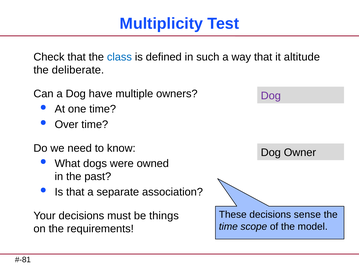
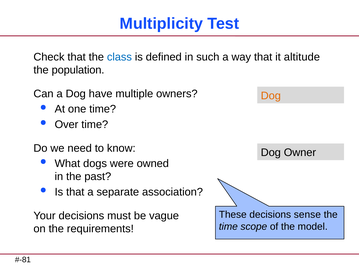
deliberate: deliberate -> population (78, 70)
Dog colour: purple -> orange (271, 96)
things: things -> vague (164, 216)
